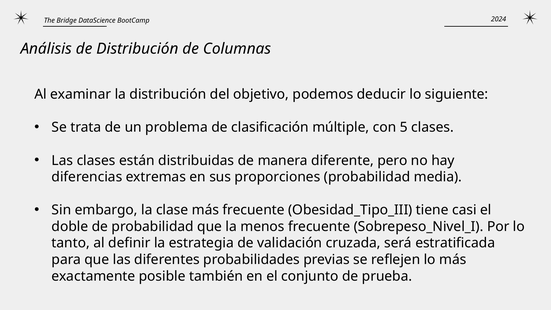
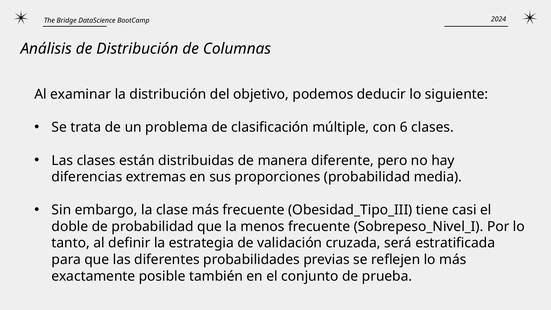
5: 5 -> 6 (404, 127)
